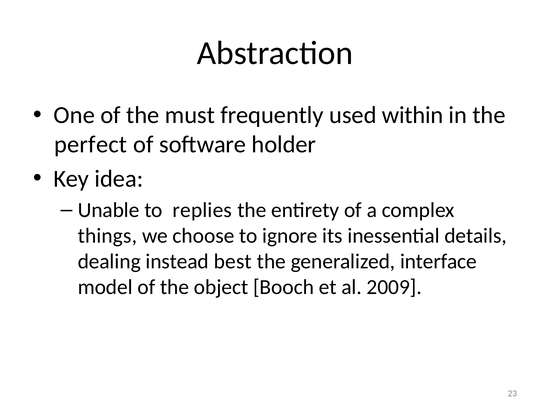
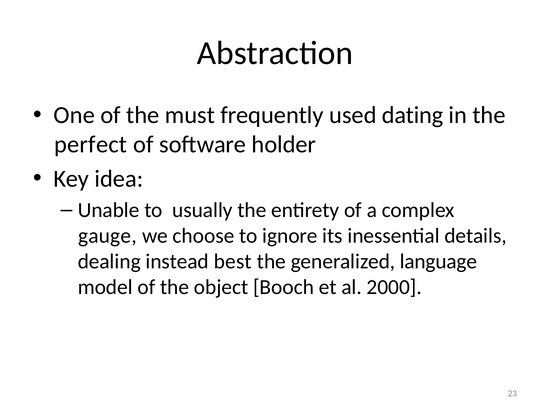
within: within -> dating (413, 115)
replies: replies -> usually (202, 211)
things: things -> gauge (107, 236)
interface: interface -> language (438, 262)
2009: 2009 -> 2000 (394, 288)
